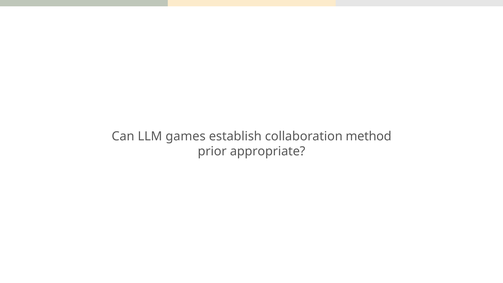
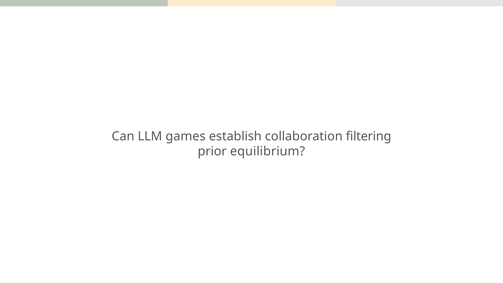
method: method -> filtering (369, 136)
appropriate: appropriate -> equilibrium (268, 151)
